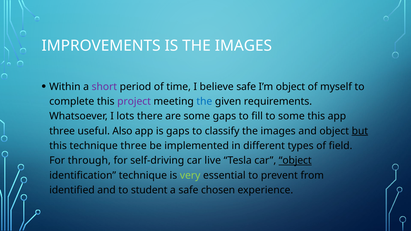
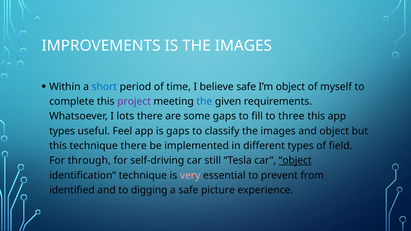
short colour: purple -> blue (104, 87)
to some: some -> three (291, 116)
three: three -> types (62, 131)
Also: Also -> Feel (122, 131)
but underline: present -> none (360, 131)
technique three: three -> there (134, 146)
live: live -> still (213, 161)
very colour: light green -> pink (190, 175)
student: student -> digging (149, 190)
chosen: chosen -> picture (218, 190)
